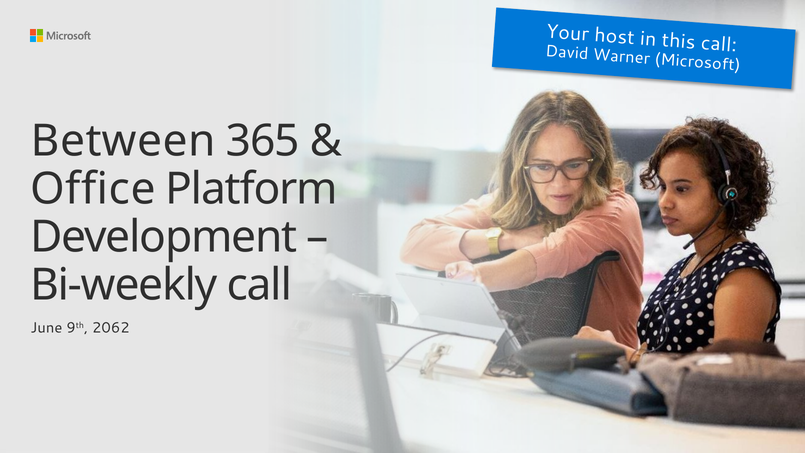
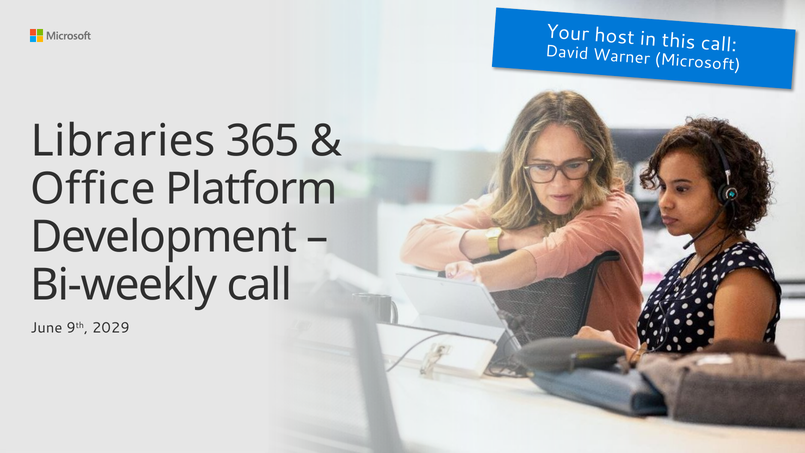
Between: Between -> Libraries (123, 141)
2062: 2062 -> 2029 (111, 328)
